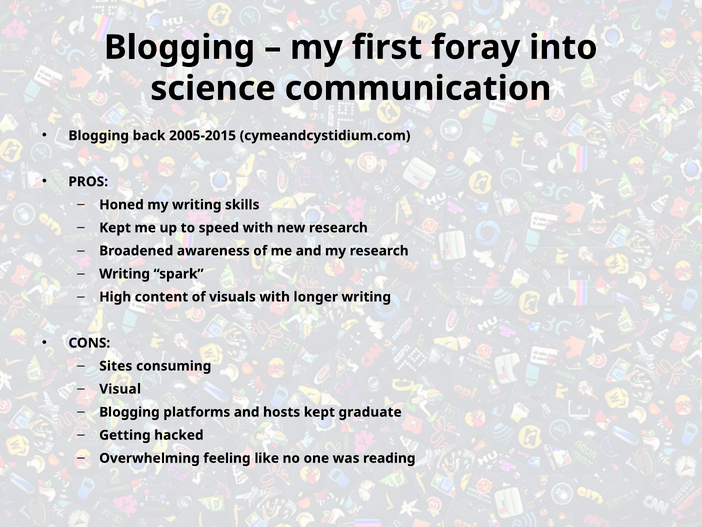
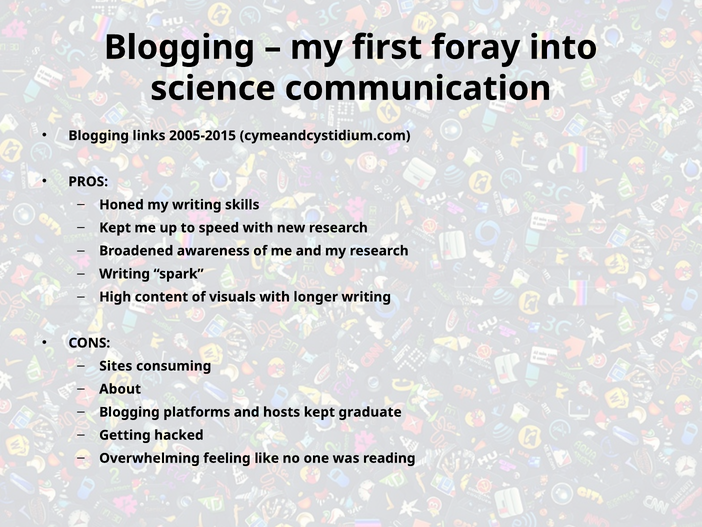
back: back -> links (149, 136)
Visual: Visual -> About (120, 389)
